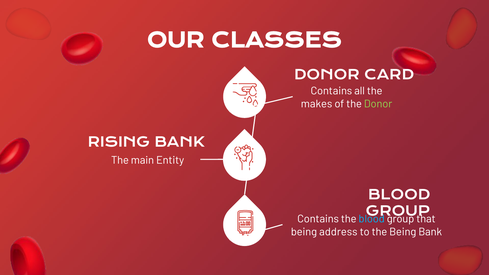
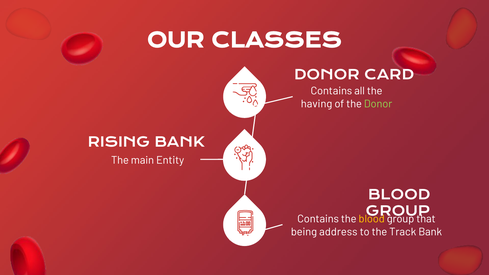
makes: makes -> having (317, 104)
blood colour: light blue -> yellow (372, 219)
the Being: Being -> Track (403, 232)
